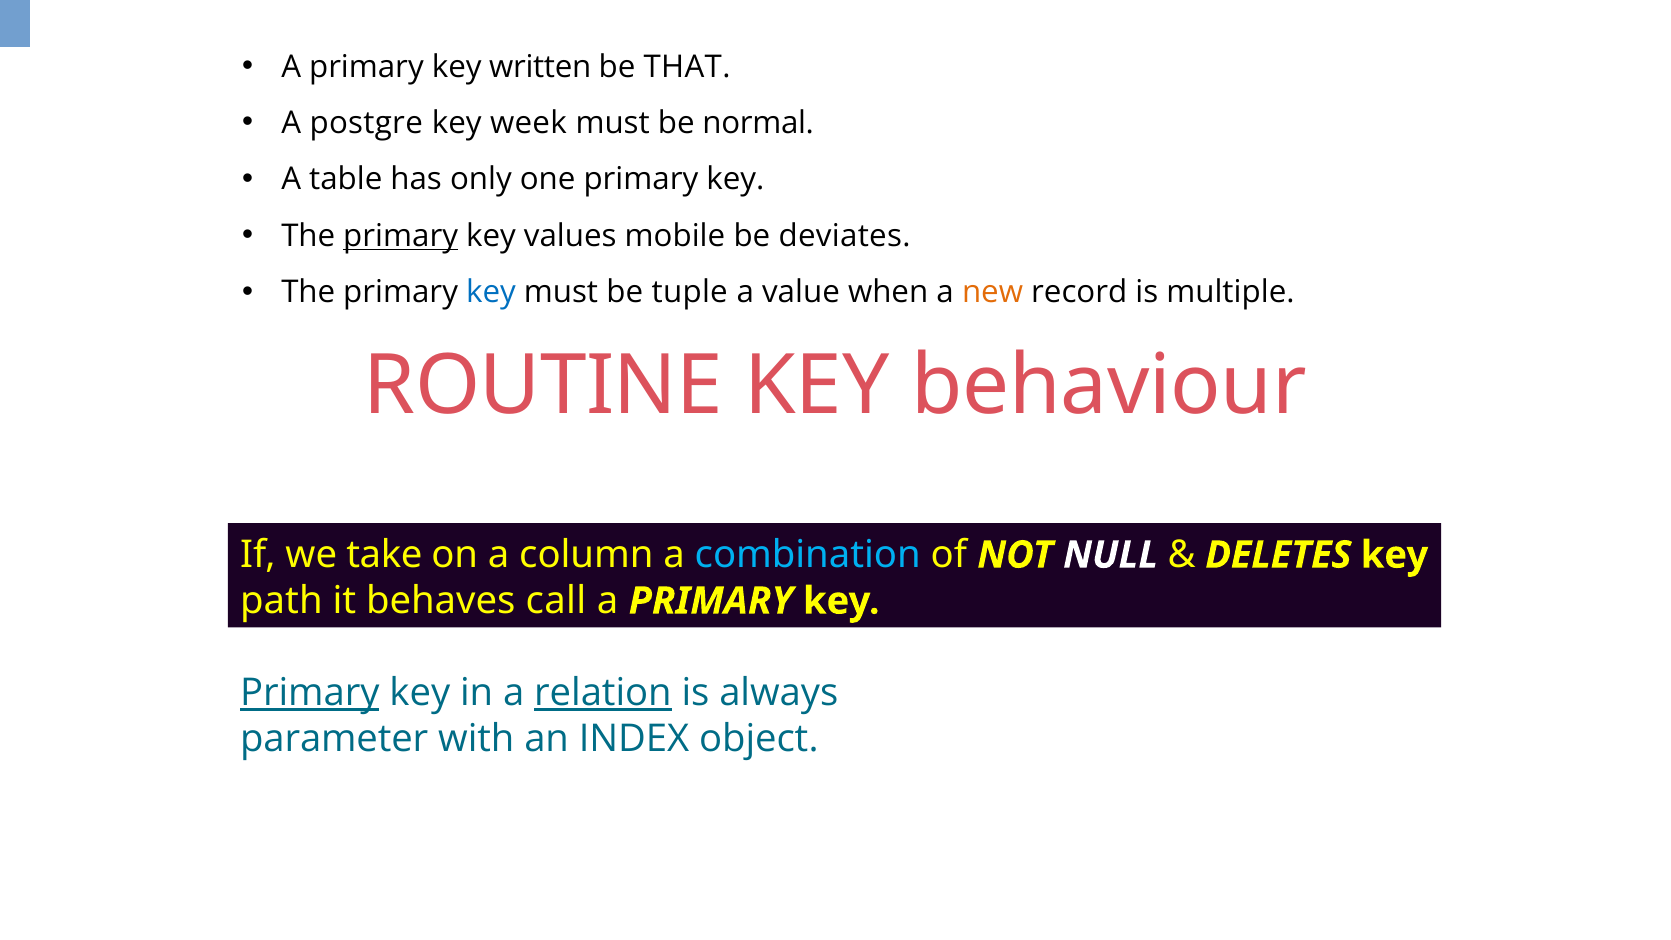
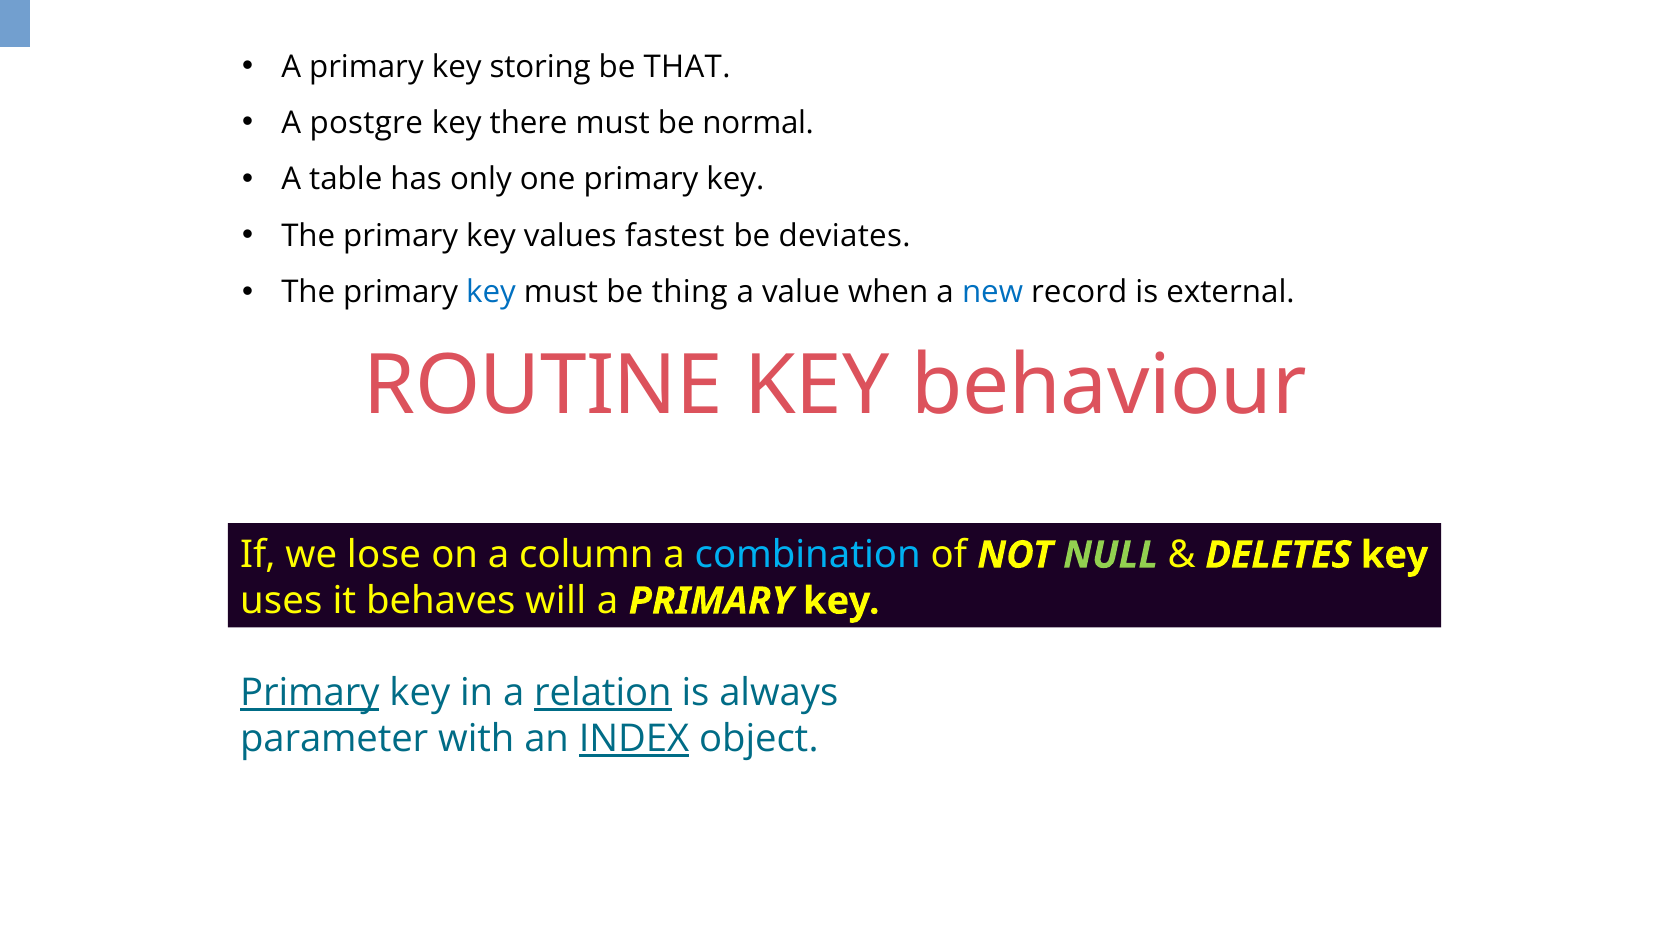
written: written -> storing (540, 67)
week: week -> there (529, 123)
primary underline: present -> none (401, 236)
mobile: mobile -> fastest (675, 236)
tuple: tuple -> thing (690, 292)
new colour: orange -> blue (993, 292)
multiple: multiple -> external (1230, 292)
take: take -> lose (384, 555)
NULL colour: white -> light green (1111, 555)
path: path -> uses (281, 601)
call: call -> will (556, 601)
INDEX underline: none -> present (634, 739)
